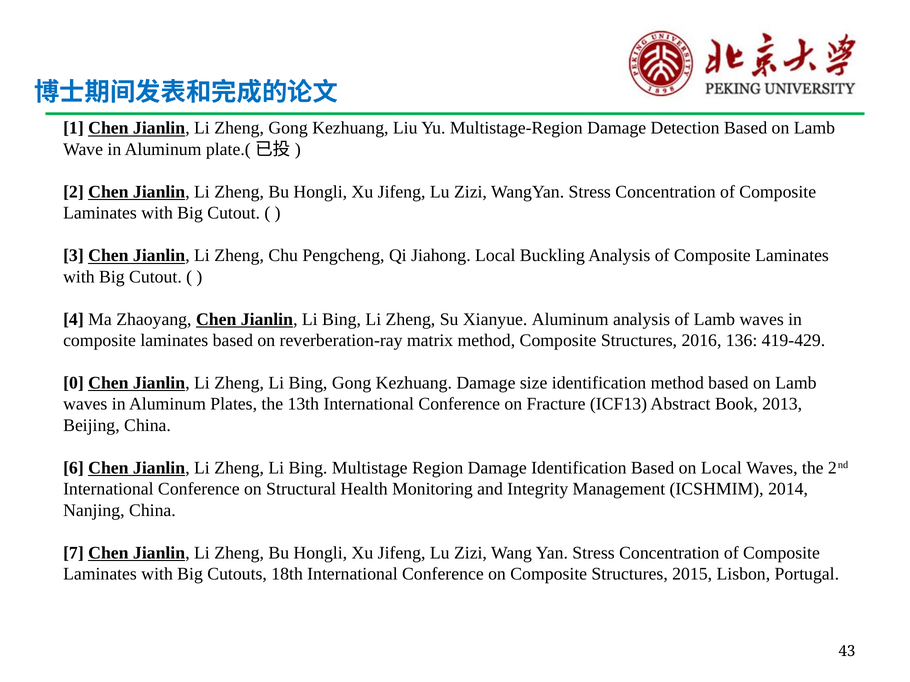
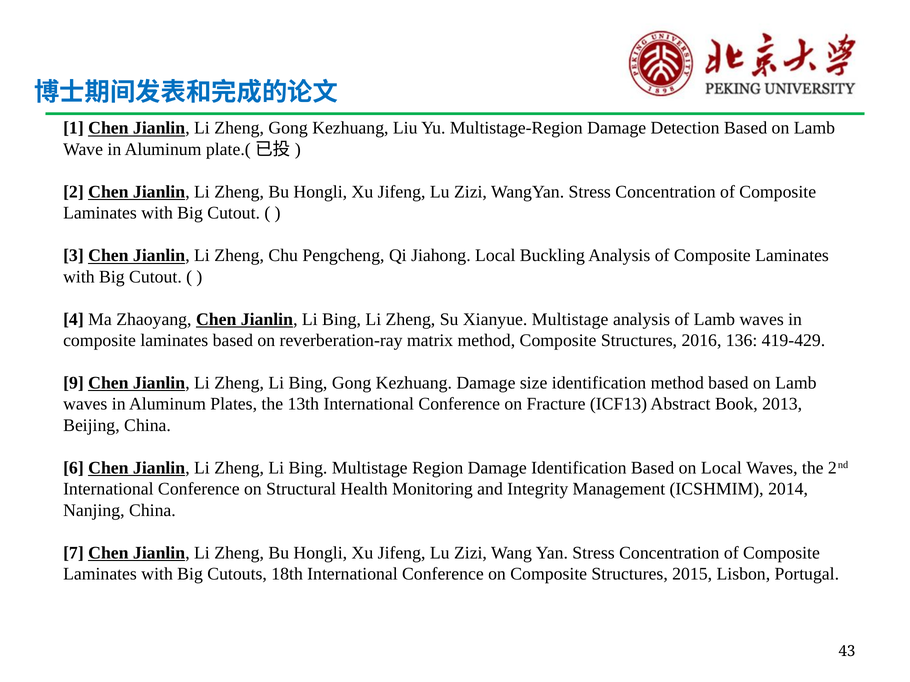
Xianyue Aluminum: Aluminum -> Multistage (570, 319)
0: 0 -> 9 (74, 383)
